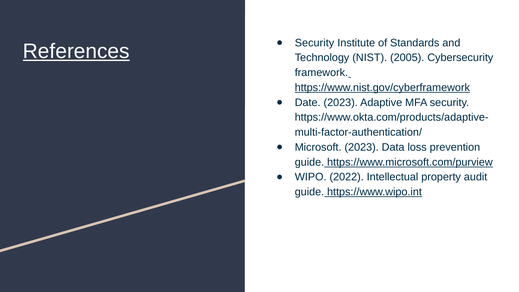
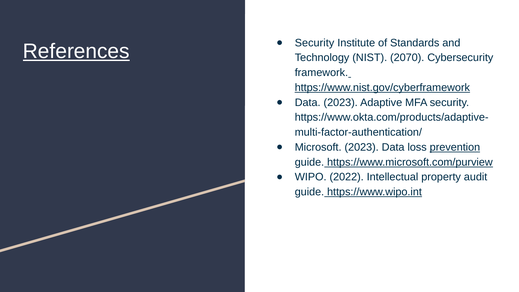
2005: 2005 -> 2070 (407, 58)
Date: Date -> Data (308, 102)
prevention underline: none -> present (455, 147)
